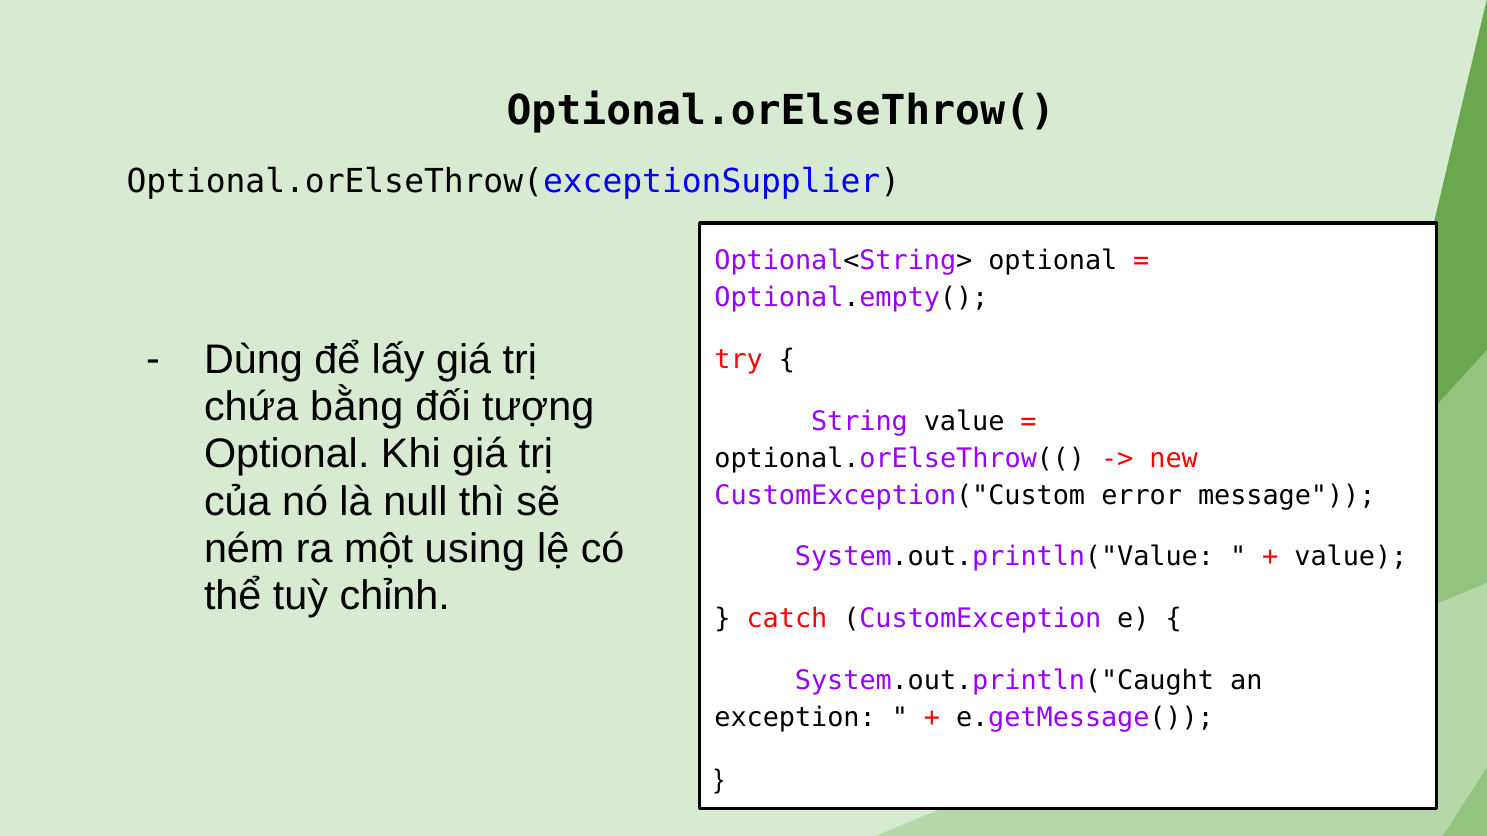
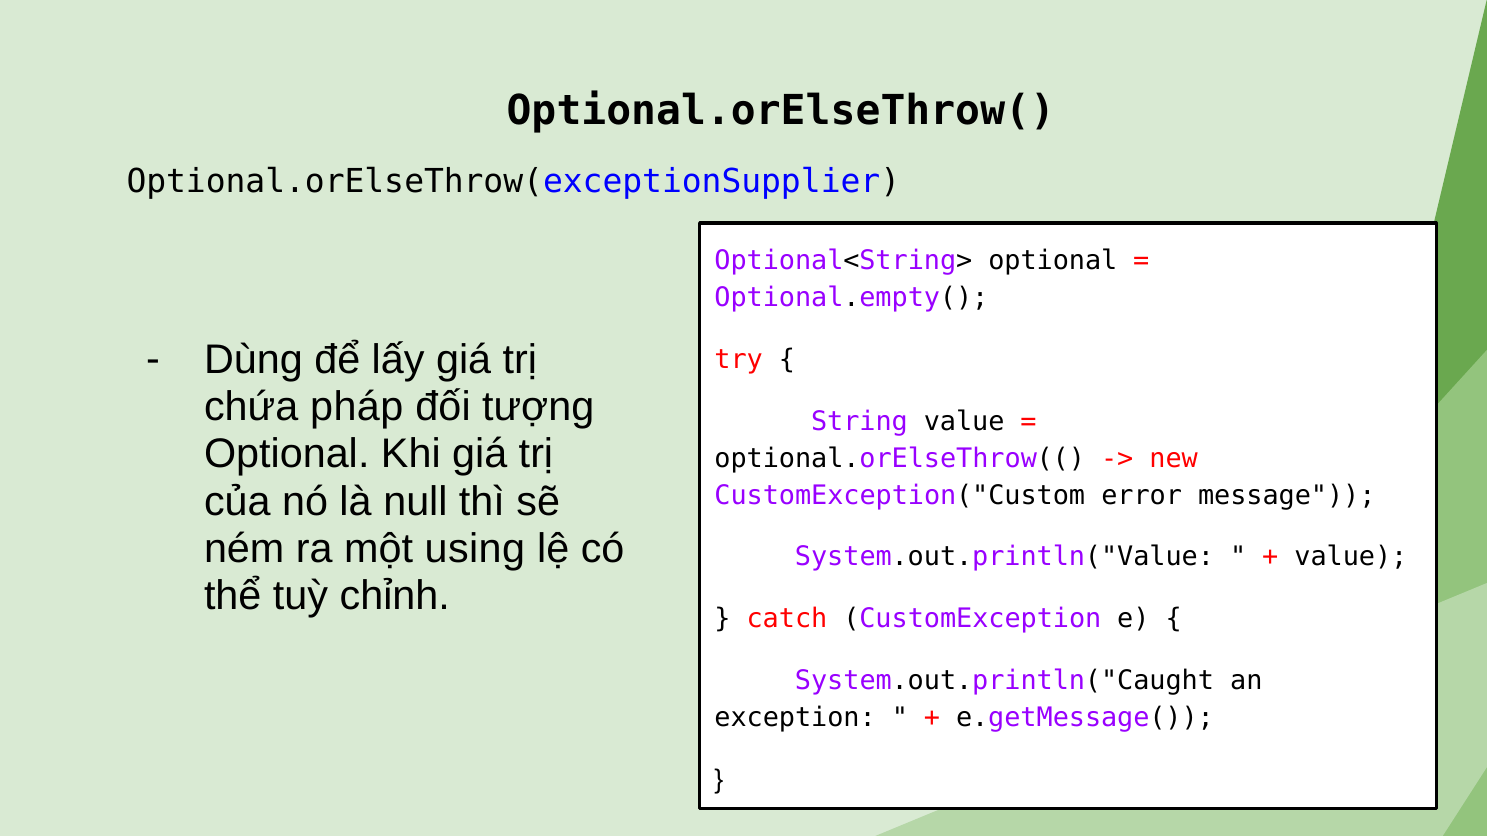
bằng: bằng -> pháp (357, 407)
